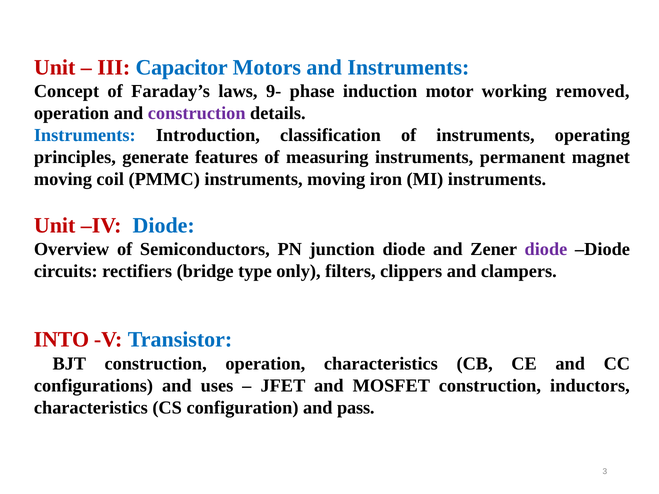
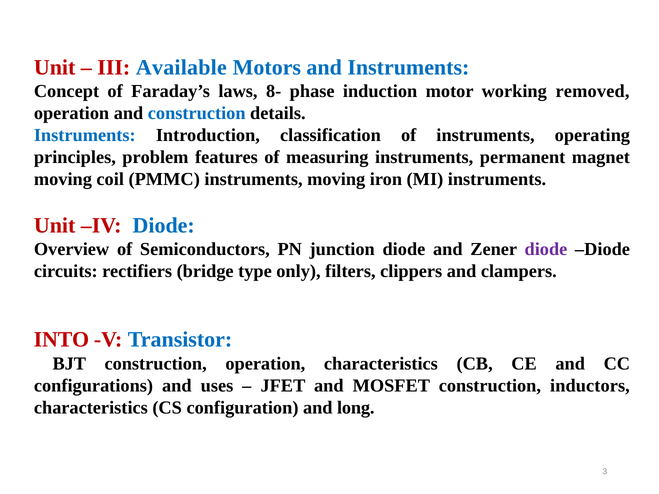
Capacitor: Capacitor -> Available (181, 67)
9-: 9- -> 8- (274, 91)
construction colour: purple -> blue (197, 113)
generate: generate -> problem (155, 157)
pass: pass -> long (356, 408)
